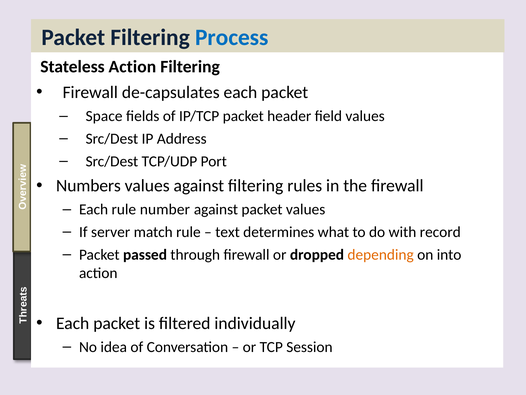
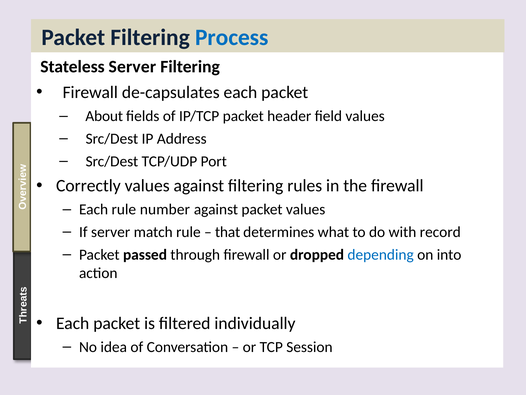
Stateless Action: Action -> Server (132, 67)
Space: Space -> About (104, 116)
Numbers: Numbers -> Correctly (88, 186)
text: text -> that (228, 232)
depending colour: orange -> blue (381, 254)
